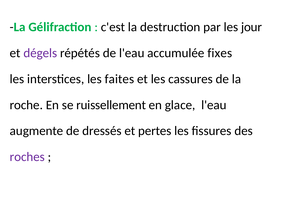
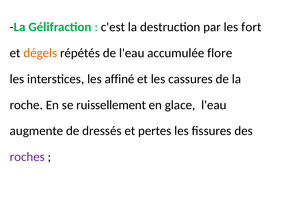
jour: jour -> fort (251, 27)
dégels colour: purple -> orange (40, 53)
fixes: fixes -> flore (220, 53)
faites: faites -> affiné (119, 79)
